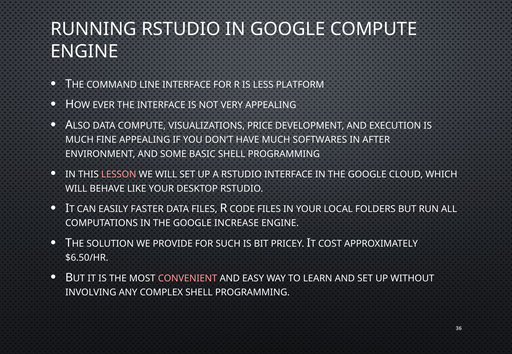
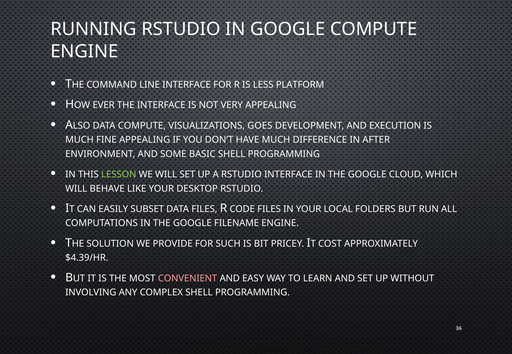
PRICE: PRICE -> GOES (260, 126)
SOFTWARES: SOFTWARES -> DIFFERENCE (320, 140)
LESSON colour: pink -> light green (119, 175)
FASTER: FASTER -> SUBSET (147, 209)
INCREASE: INCREASE -> FILENAME (237, 223)
$6.50/HR: $6.50/HR -> $4.39/HR (87, 258)
